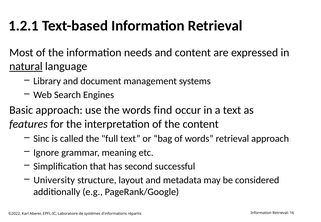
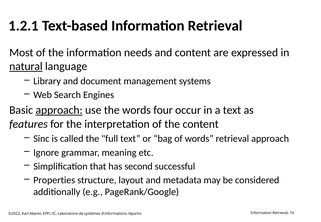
approach underline: none -> present (59, 110)
find: find -> four (163, 110)
University: University -> Properties (54, 180)
